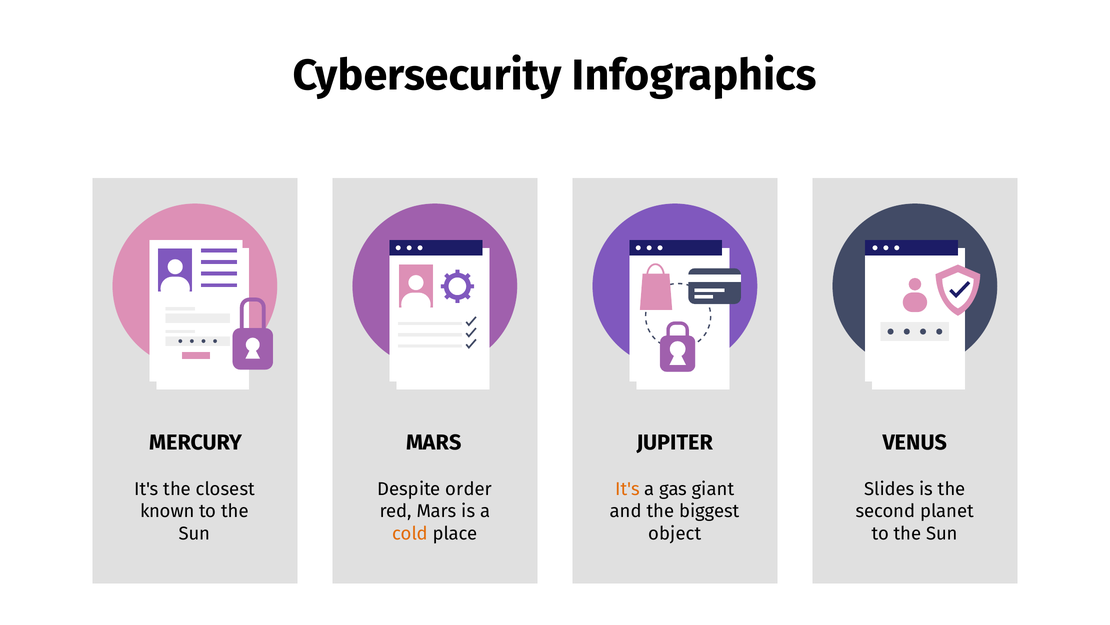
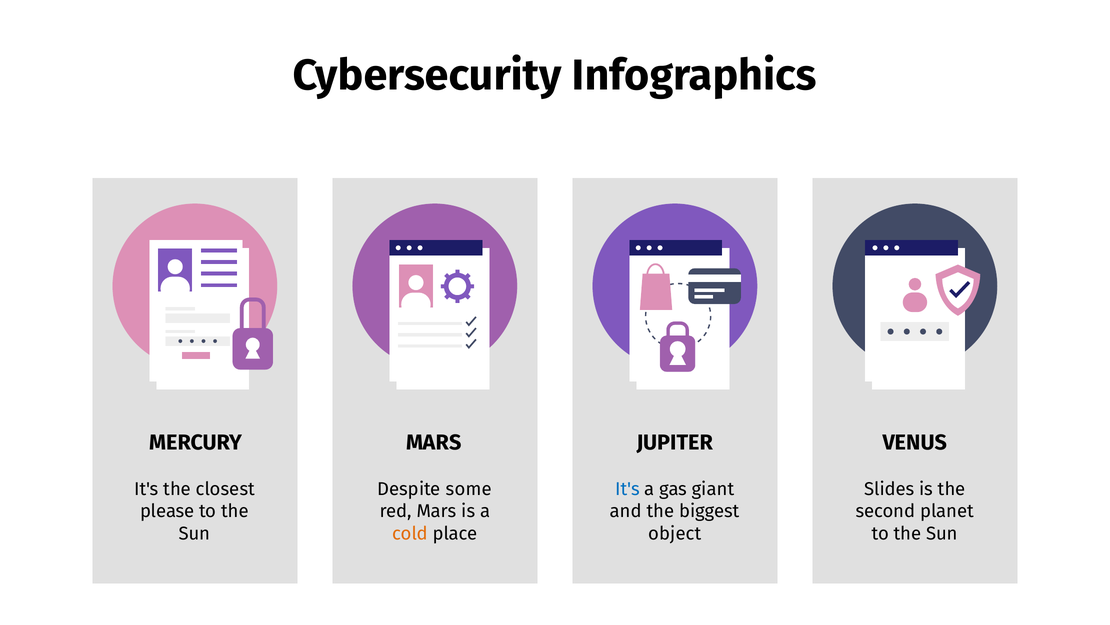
order: order -> some (469, 489)
It's colour: orange -> blue (627, 489)
known: known -> please (167, 511)
